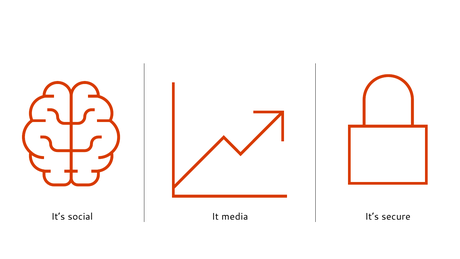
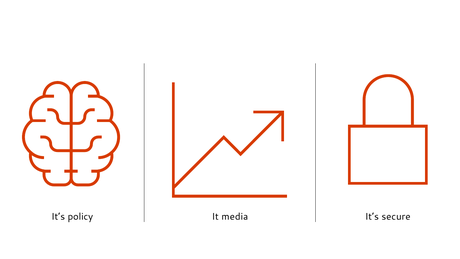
social: social -> policy (80, 217)
